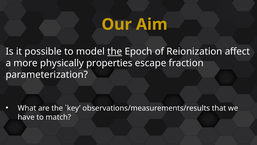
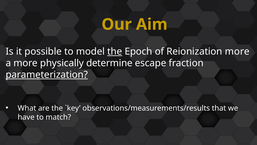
Reionization affect: affect -> more (237, 51)
properties: properties -> determine (109, 63)
parameterization underline: none -> present (47, 75)
